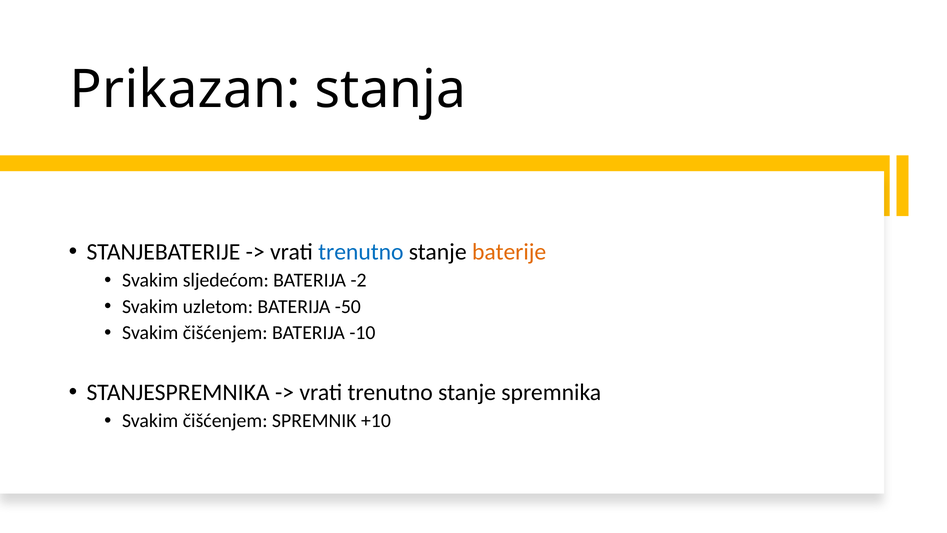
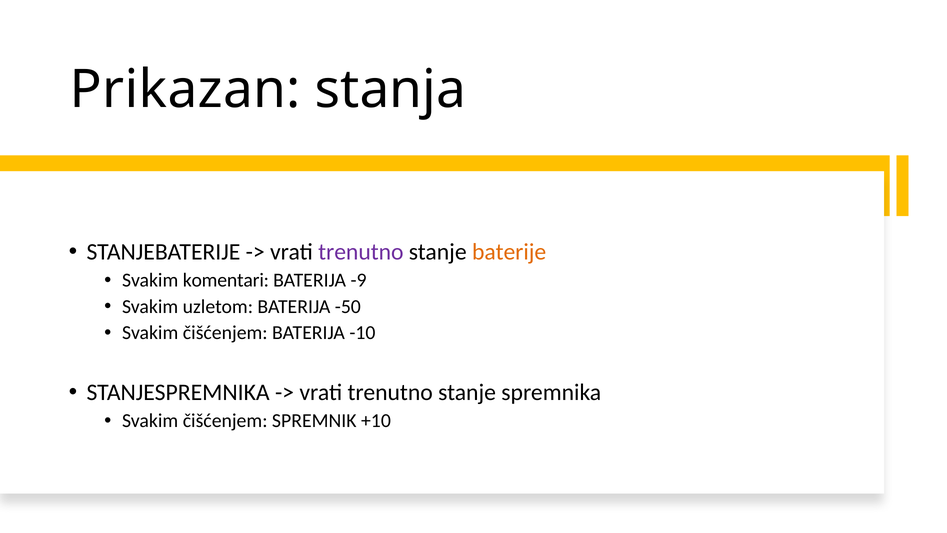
trenutno colour: blue -> purple (361, 252)
sljedećom: sljedećom -> komentari (226, 280)
-2: -2 -> -9 (359, 280)
